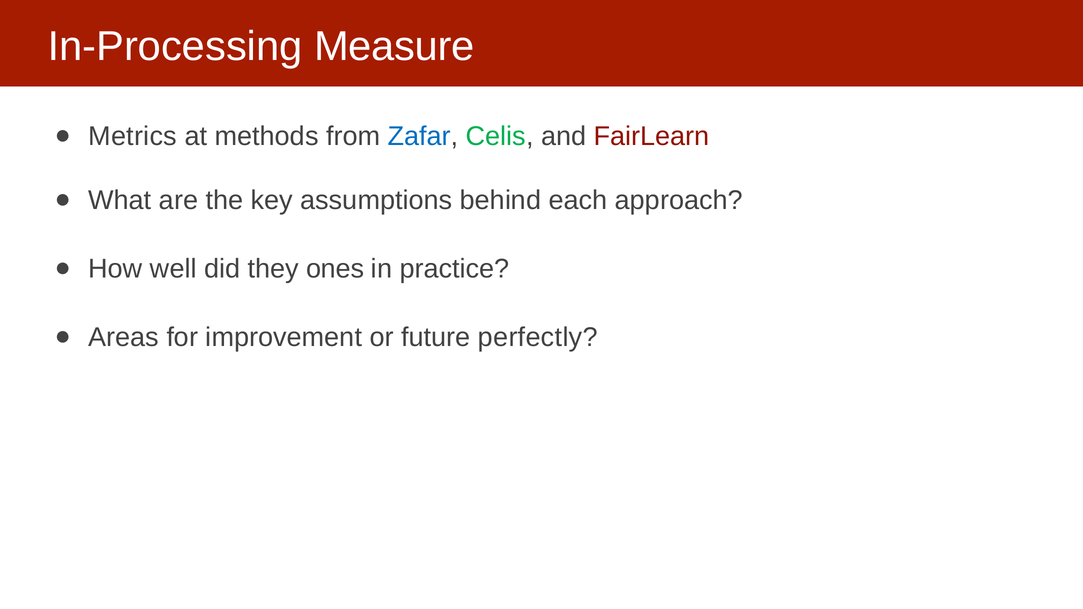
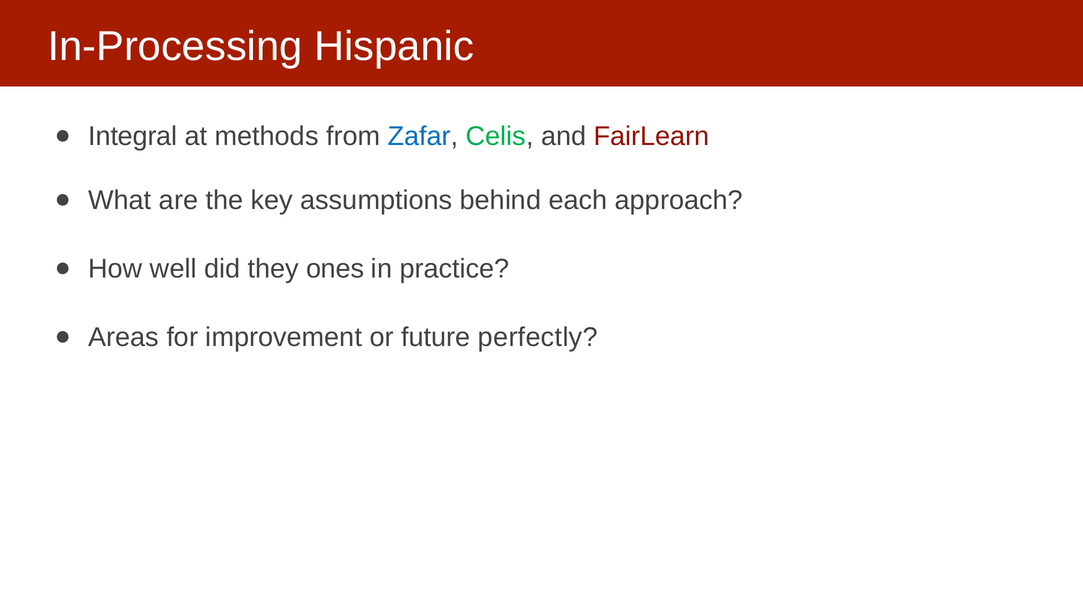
Measure: Measure -> Hispanic (394, 46)
Metrics: Metrics -> Integral (133, 136)
